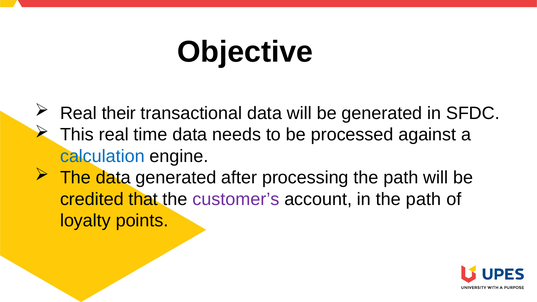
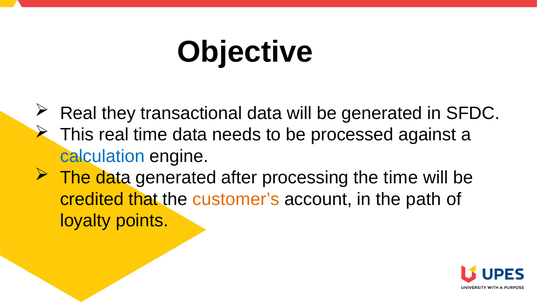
their: their -> they (119, 113)
processing the path: path -> time (401, 178)
customer’s colour: purple -> orange (236, 199)
